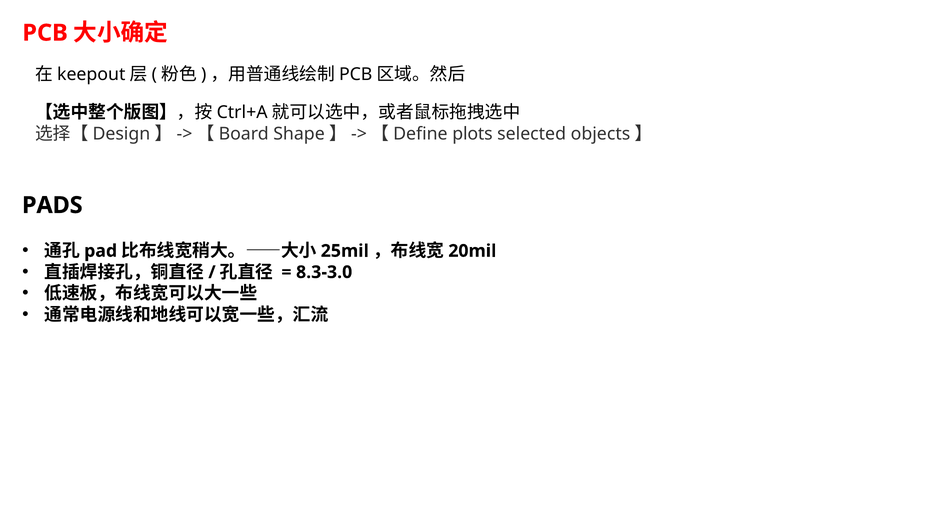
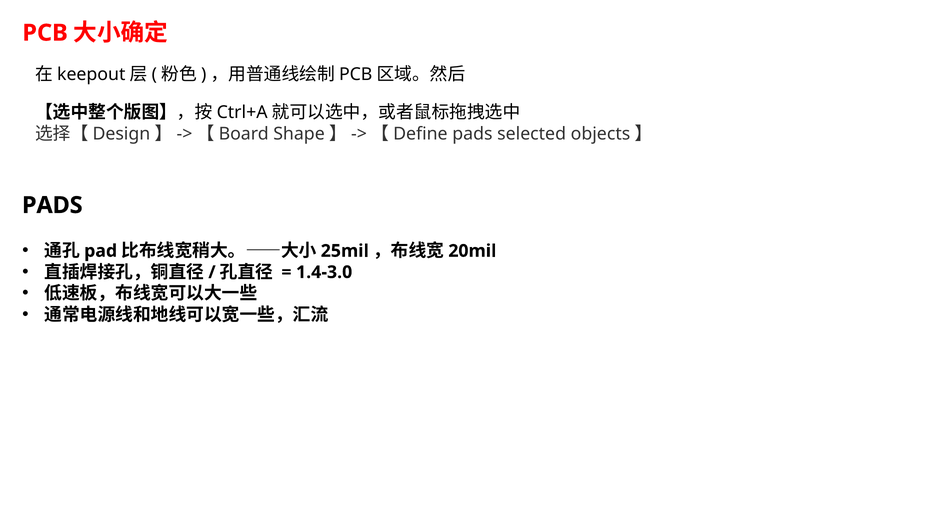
Shape】->【Define plots: plots -> pads (472, 134)
8.3-3.0: 8.3-3.0 -> 1.4-3.0 (324, 272)
